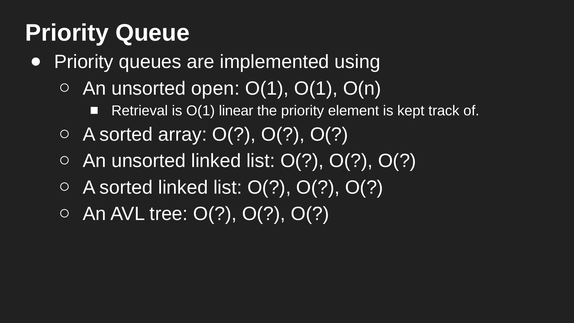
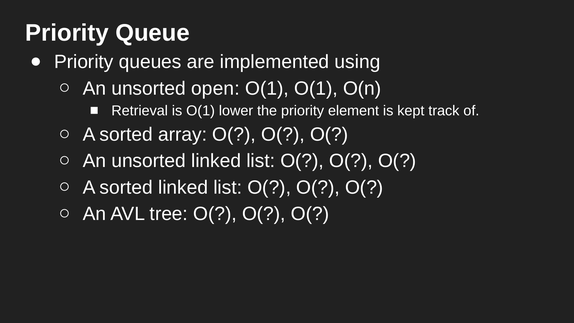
linear: linear -> lower (236, 111)
